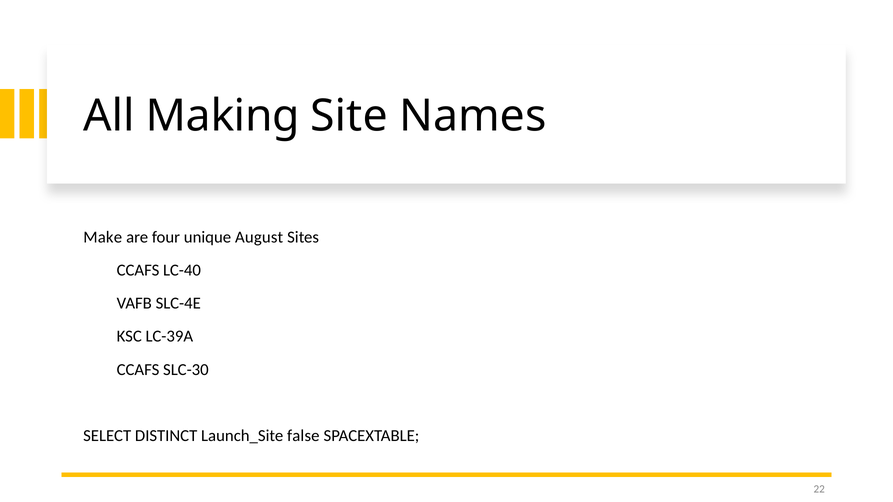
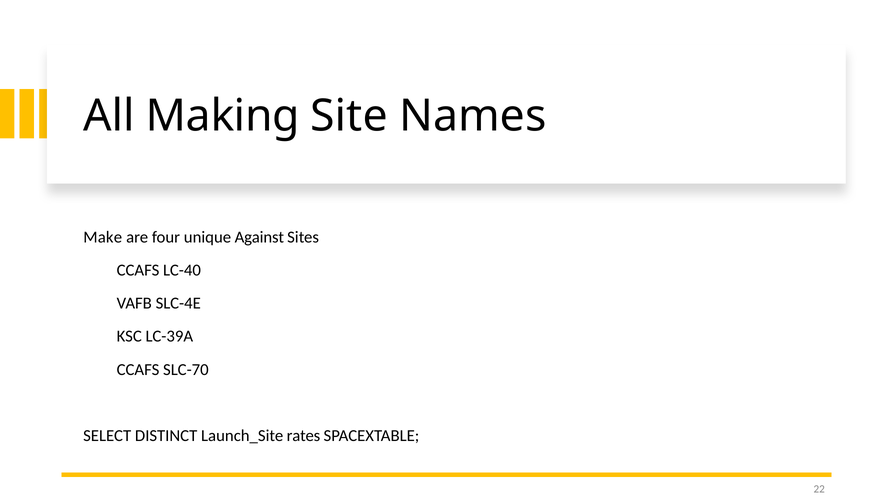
August: August -> Against (259, 237)
SLC-30: SLC-30 -> SLC-70 (186, 370)
false: false -> rates (303, 436)
